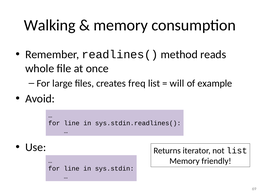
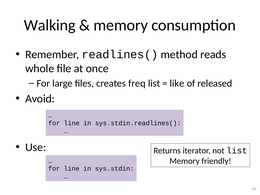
will: will -> like (177, 83)
example: example -> released (215, 83)
